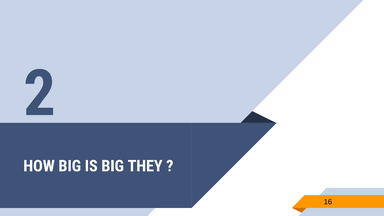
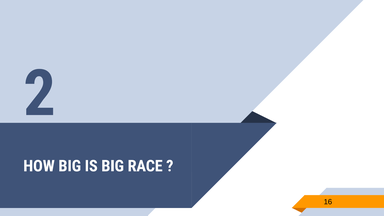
THEY: THEY -> RACE (145, 166)
